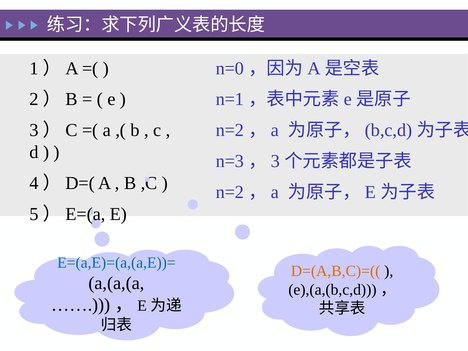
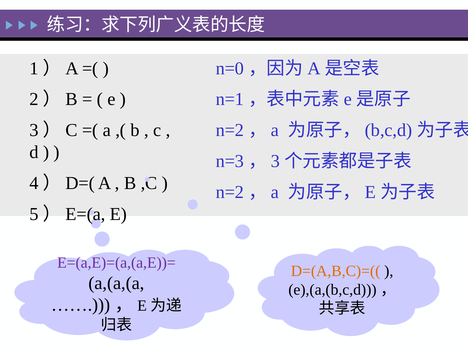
E=(a,E)=(a,(a,E))= colour: blue -> purple (116, 263)
